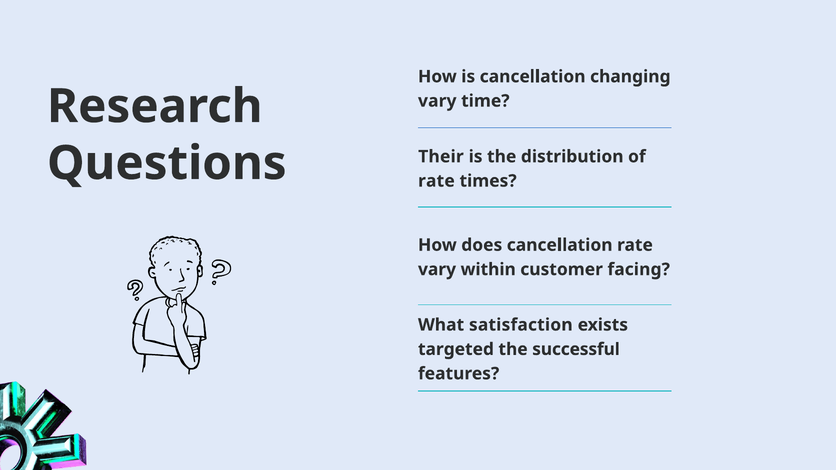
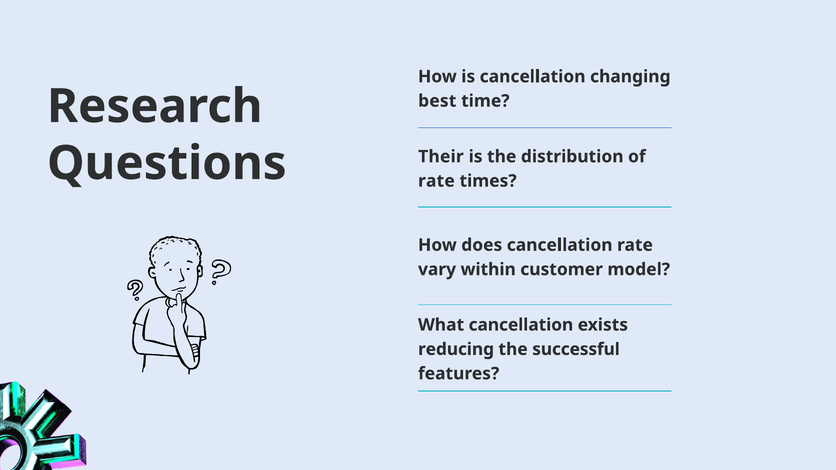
vary: vary -> best (437, 101)
facing: facing -> model (639, 270)
What satisfaction: satisfaction -> cancellation (521, 325)
targeted: targeted -> reducing (456, 349)
